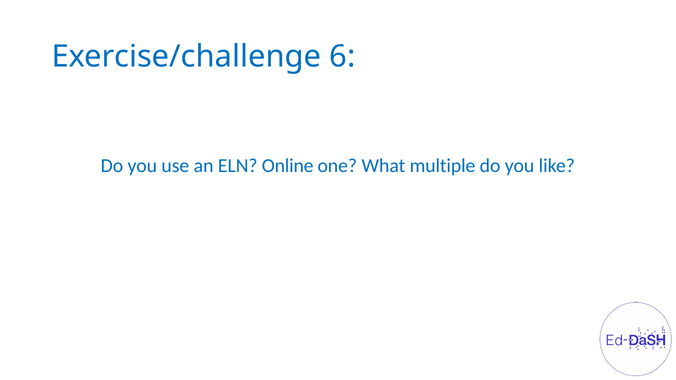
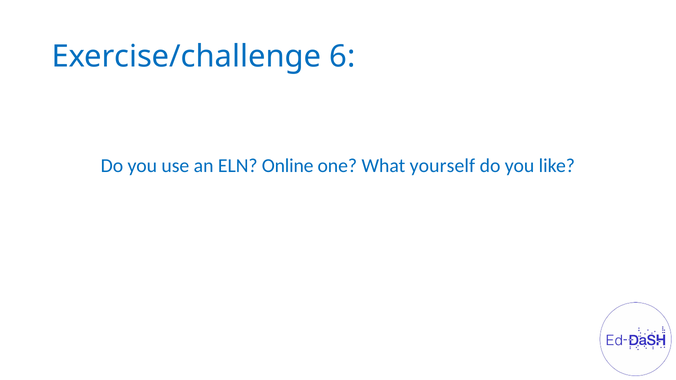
multiple: multiple -> yourself (442, 166)
